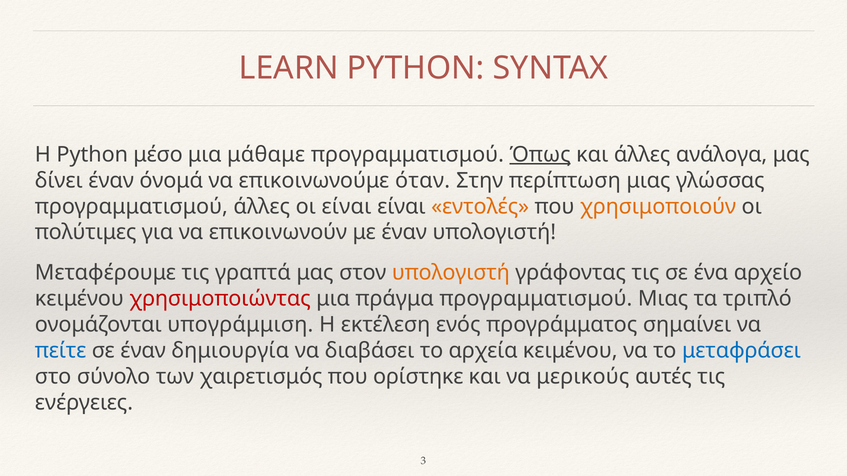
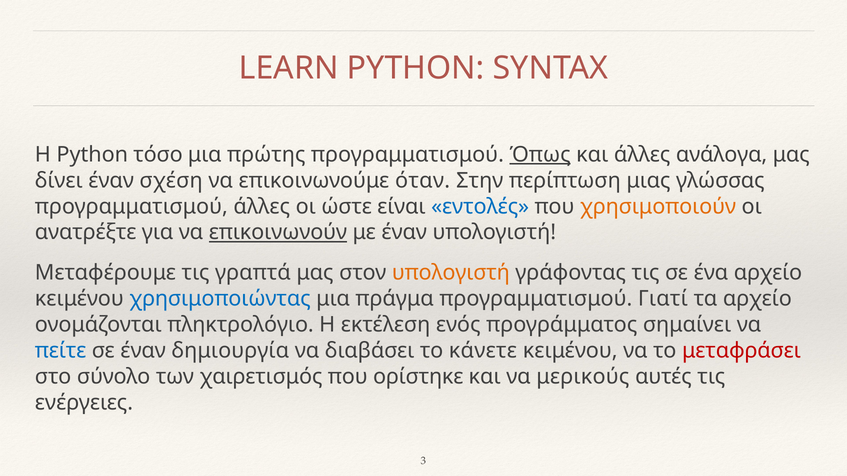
μέσο: μέσο -> τόσο (158, 155)
μάθαμε: μάθαμε -> πρώτης (266, 155)
όνομά: όνομά -> σχέση (171, 181)
οι είναι: είναι -> ώστε (347, 207)
εντολές colour: orange -> blue (480, 207)
πολύτιμες: πολύτιμες -> ανατρέξτε (86, 233)
επικοινωνούν underline: none -> present (278, 233)
χρησιμοποιώντας colour: red -> blue (220, 299)
προγραμματισμού Μιας: Μιας -> Γιατί (663, 299)
τα τριπλό: τριπλό -> αρχείο (757, 299)
υπογράμμιση: υπογράμμιση -> πληκτρολόγιο (241, 325)
αρχεία: αρχεία -> κάνετε (483, 351)
μεταφράσει colour: blue -> red (741, 351)
